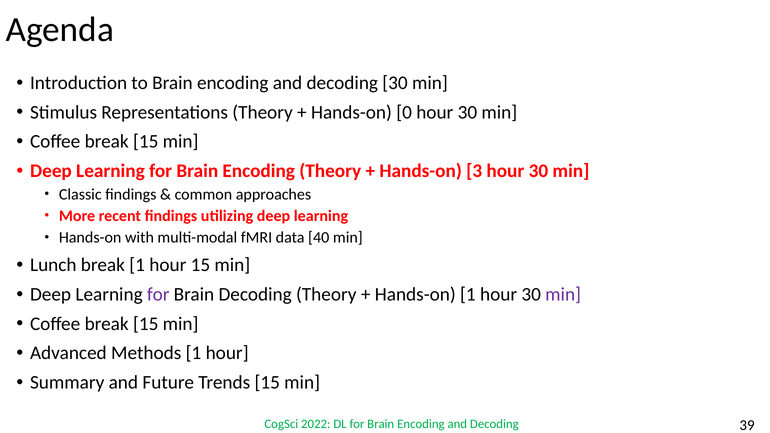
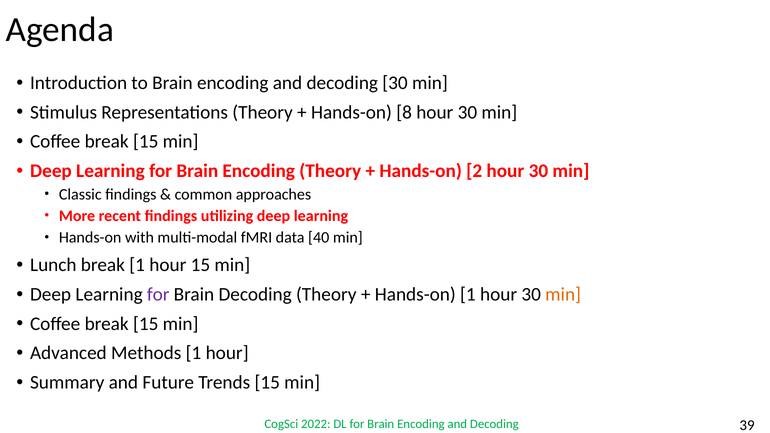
0: 0 -> 8 (404, 112)
3: 3 -> 2 (474, 171)
min colour: purple -> orange (563, 295)
